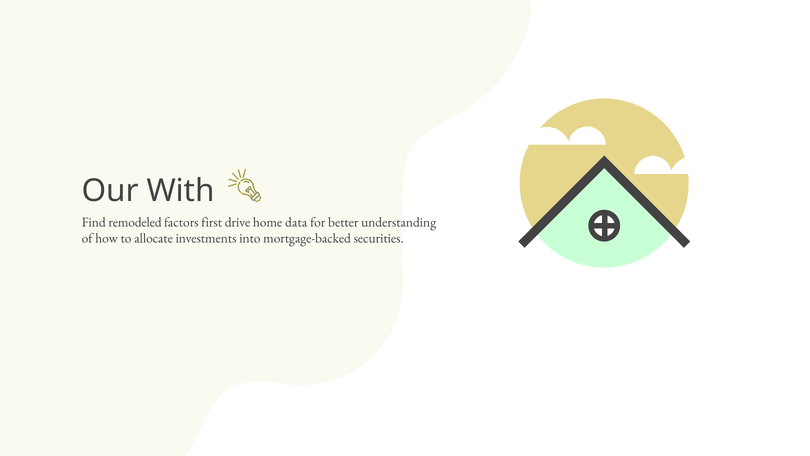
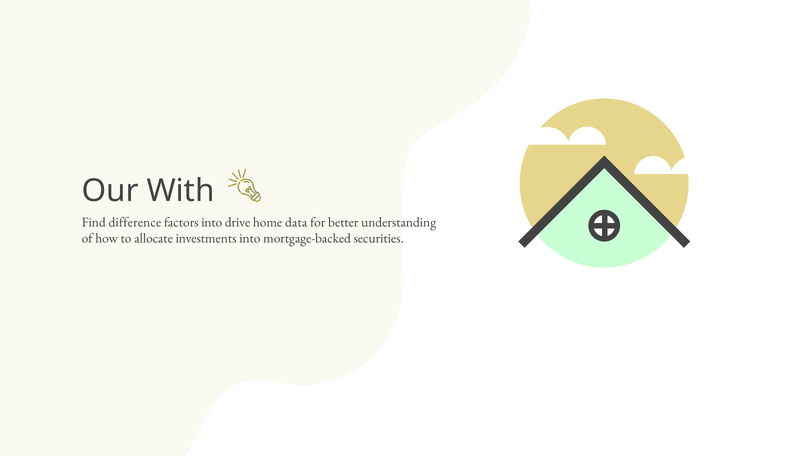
remodeled: remodeled -> difference (135, 222)
factors first: first -> into (212, 222)
